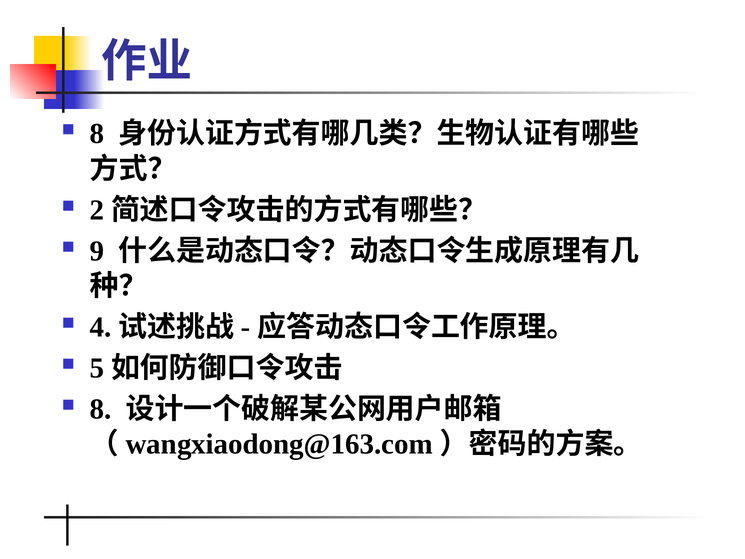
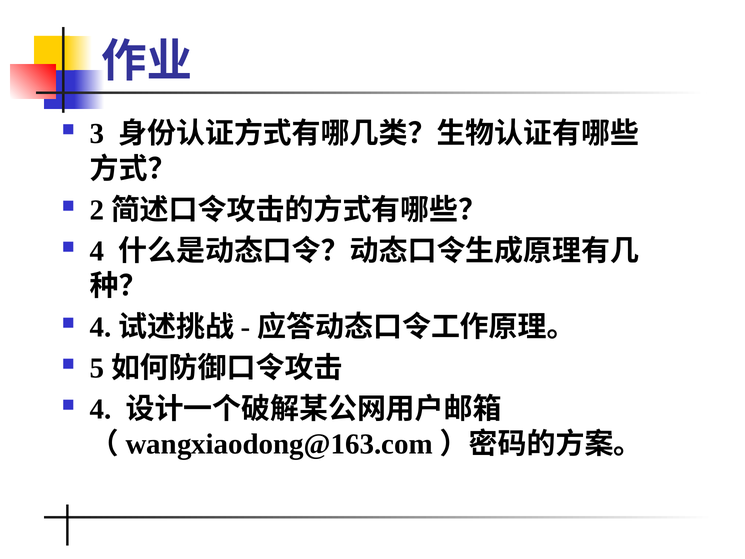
8: 8 -> 3 (97, 134)
9: 9 -> 4 (97, 251)
8: 8 -> 4 (101, 409)
